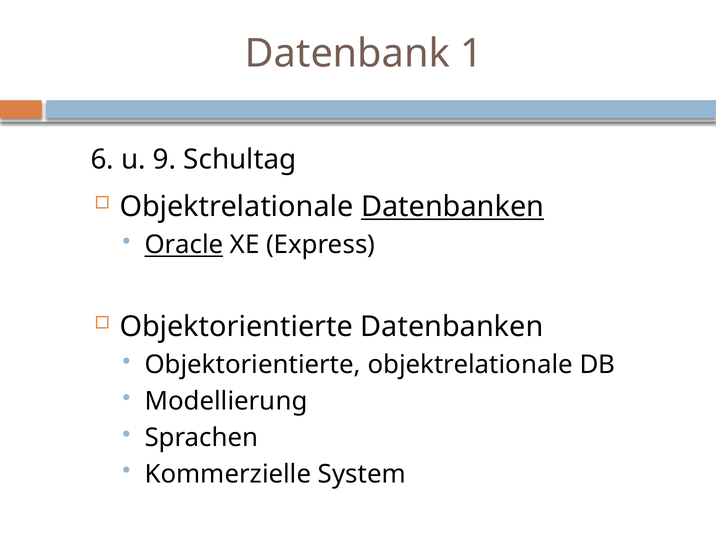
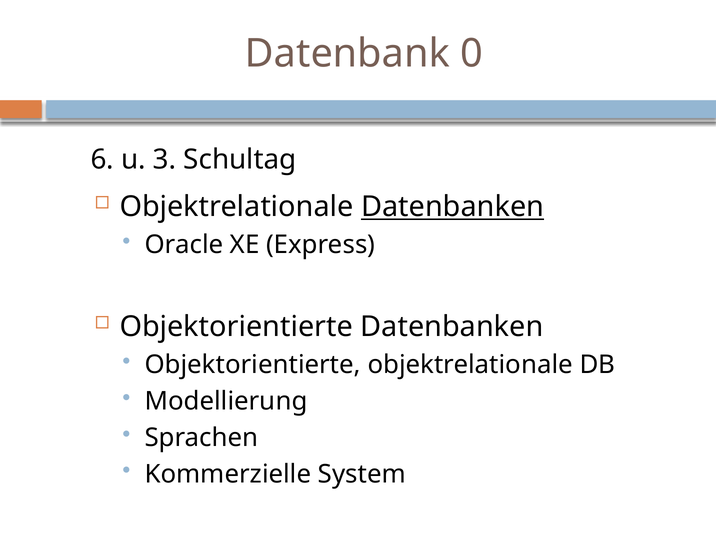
1: 1 -> 0 (472, 53)
9: 9 -> 3 (165, 159)
Oracle underline: present -> none (184, 245)
